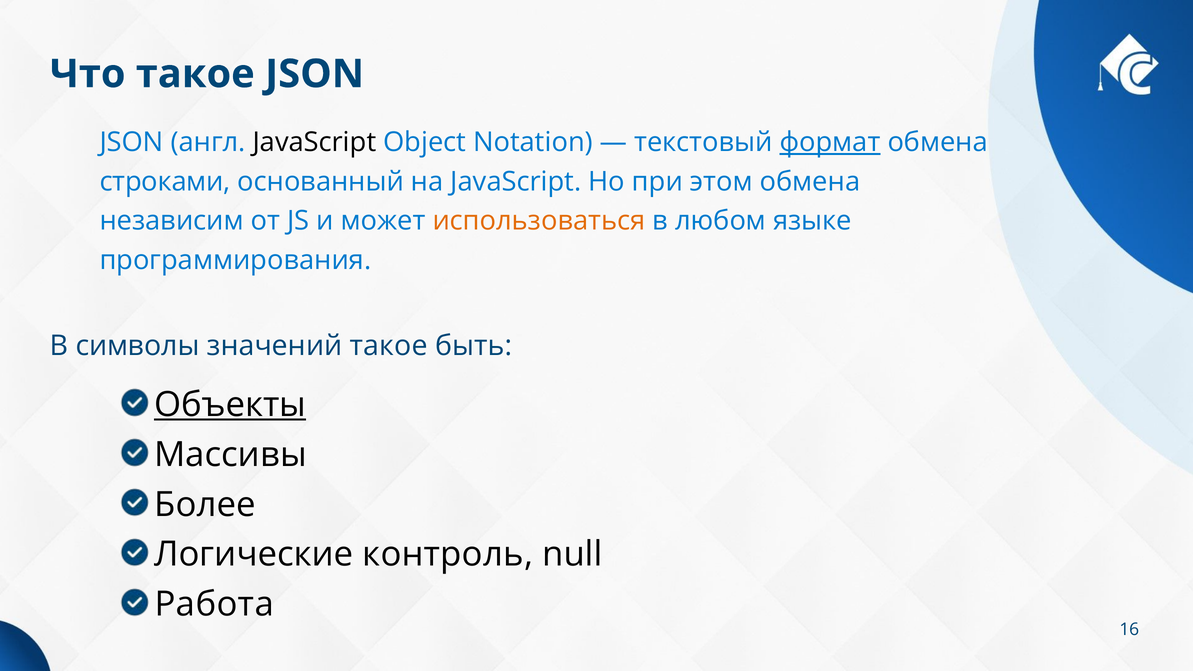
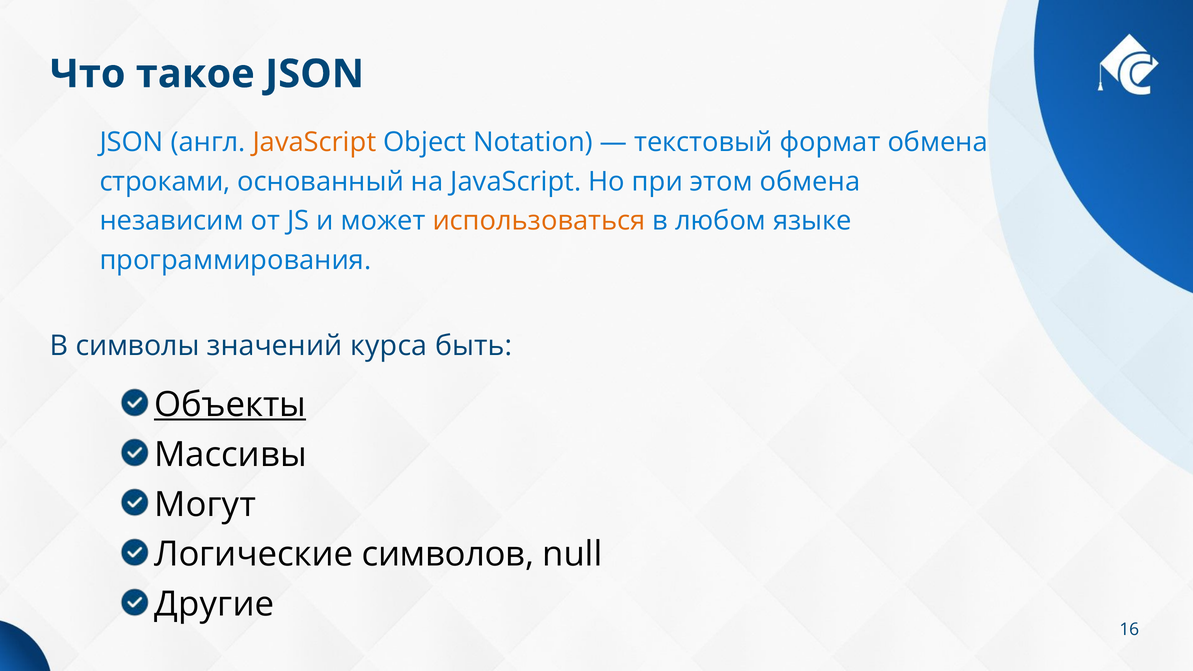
JavaScript colour: black -> orange (314, 142)
формат underline: present -> none (830, 142)
значений такое: такое -> курса (389, 346)
Более: Более -> Могут (205, 505)
контроль: контроль -> символов (448, 555)
Работа: Работа -> Другие (214, 604)
